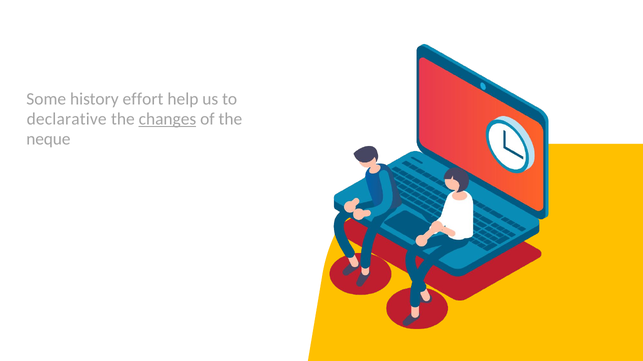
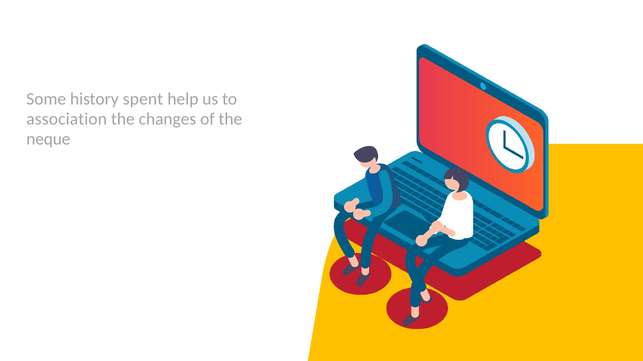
effort: effort -> spent (143, 99)
declarative: declarative -> association (67, 119)
changes underline: present -> none (167, 119)
